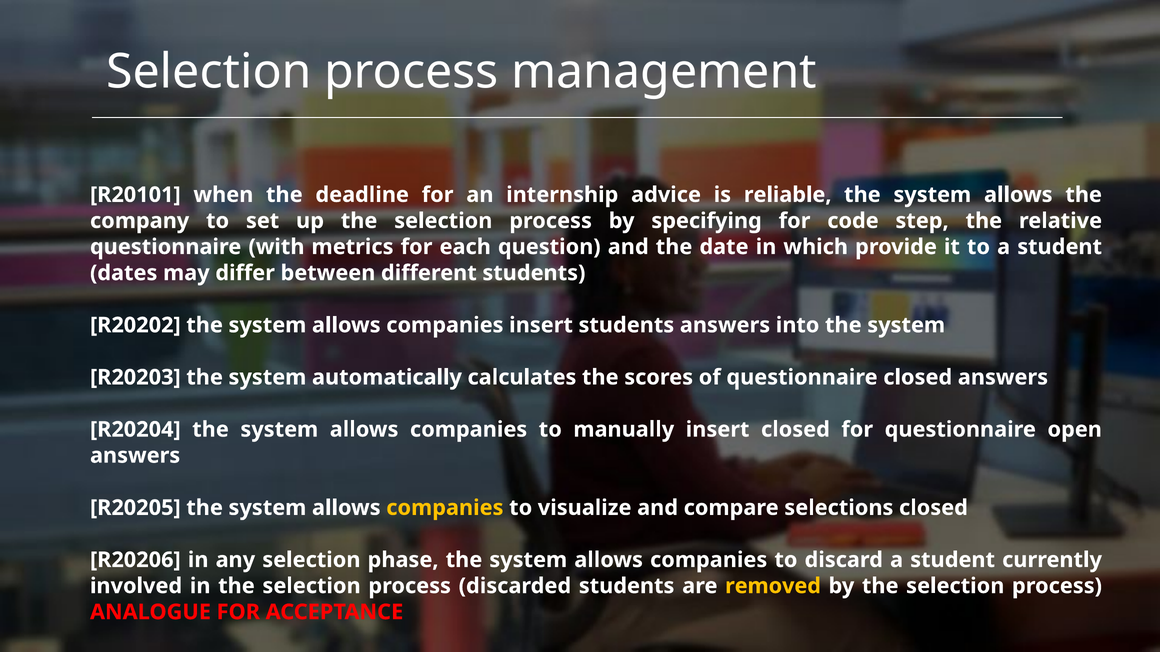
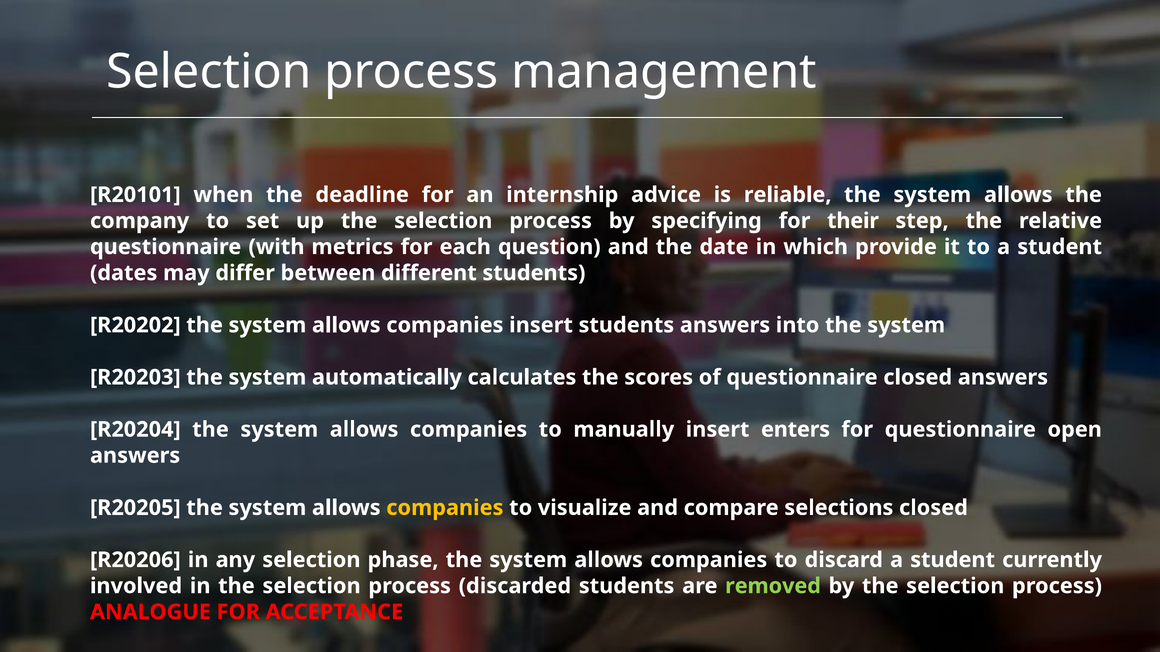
code: code -> their (853, 221)
insert closed: closed -> enters (796, 430)
removed colour: yellow -> light green (773, 586)
